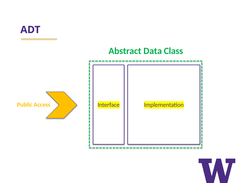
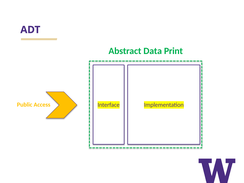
Class: Class -> Print (173, 51)
